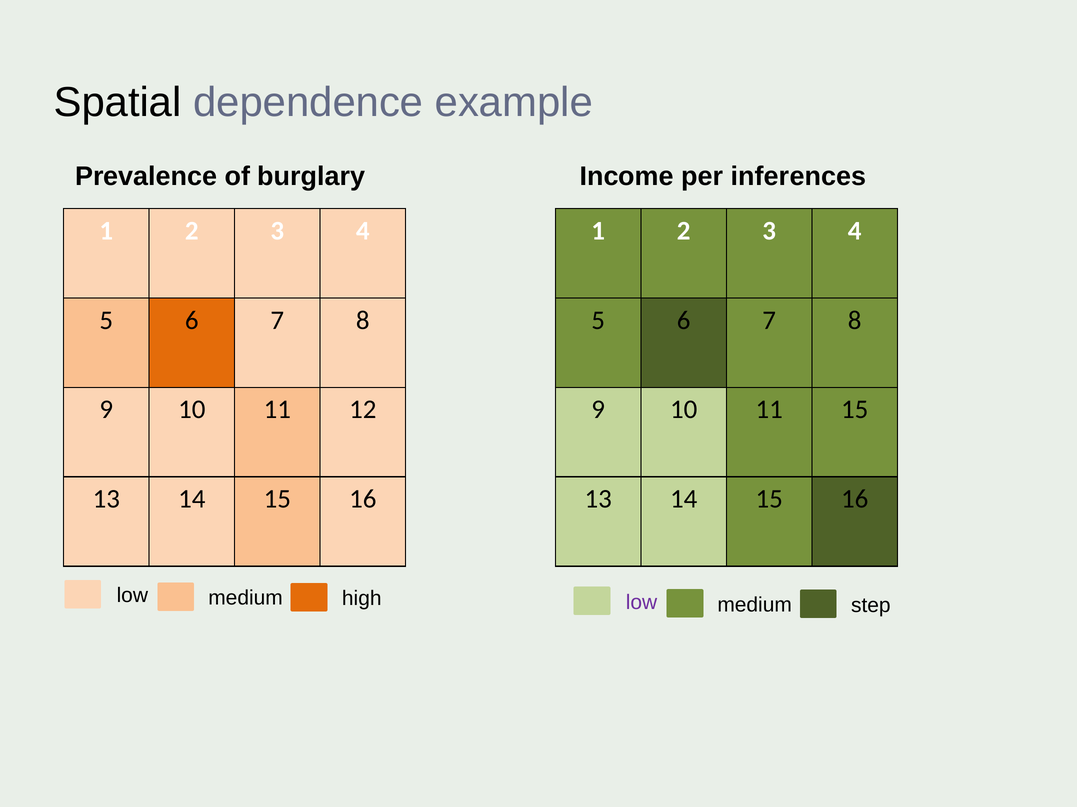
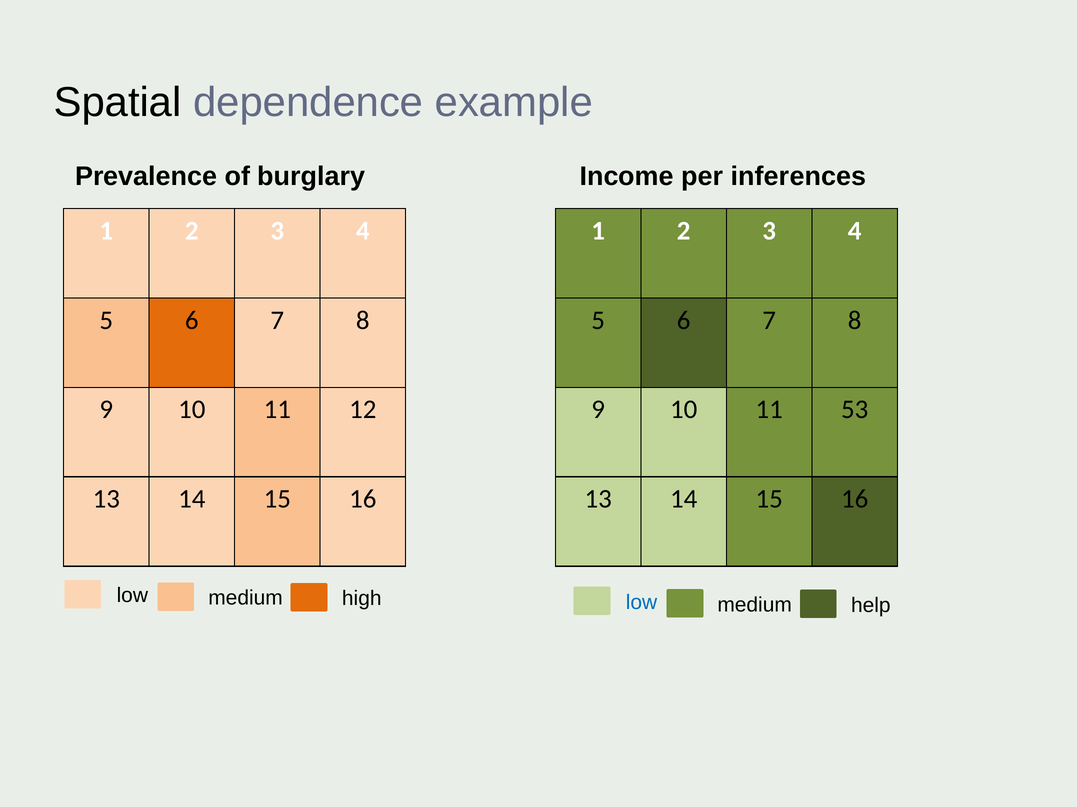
11 15: 15 -> 53 (855, 410)
low colour: purple -> blue (641, 603)
step: step -> help (871, 606)
